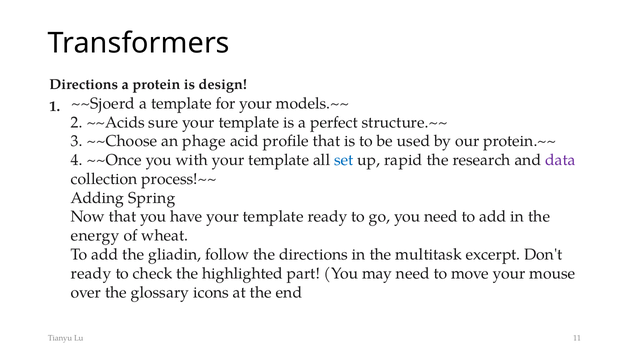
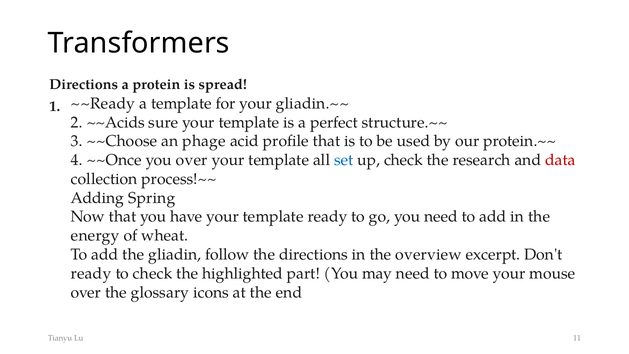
design: design -> spread (223, 84)
~~Sjoerd: ~~Sjoerd -> ~~Ready (103, 103)
models.~~: models.~~ -> gliadin.~~ (312, 103)
you with: with -> over (192, 160)
up rapid: rapid -> check (403, 160)
data colour: purple -> red (560, 160)
multitask: multitask -> overview (429, 254)
